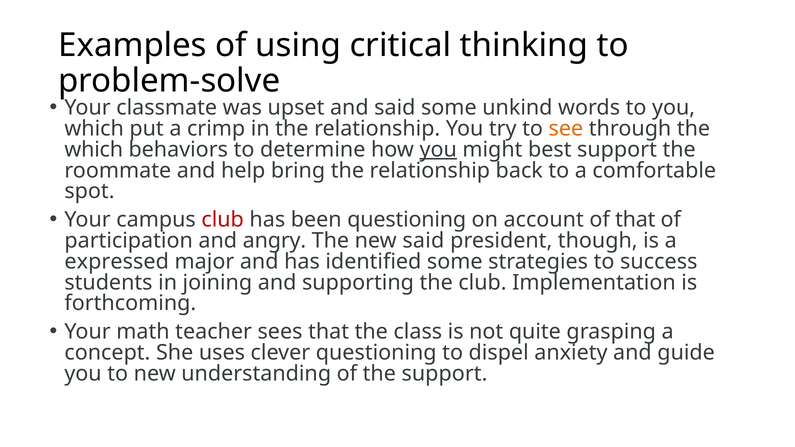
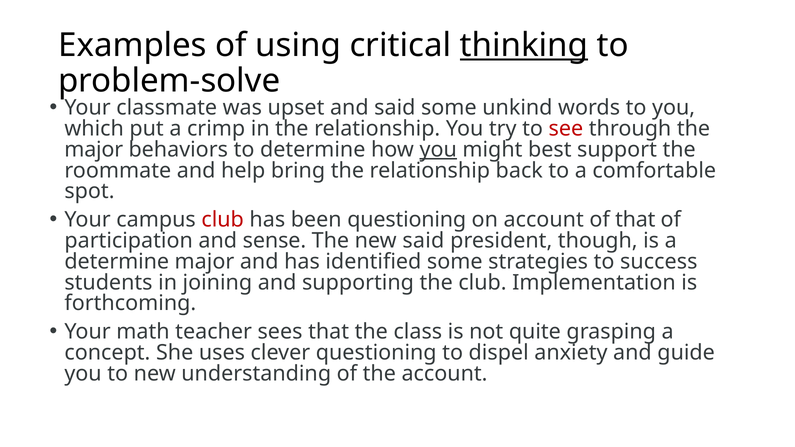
thinking underline: none -> present (524, 45)
see colour: orange -> red (566, 129)
which: which -> major (94, 150)
angry: angry -> sense (274, 241)
expressed: expressed -> determine (117, 262)
the support: support -> account (445, 374)
